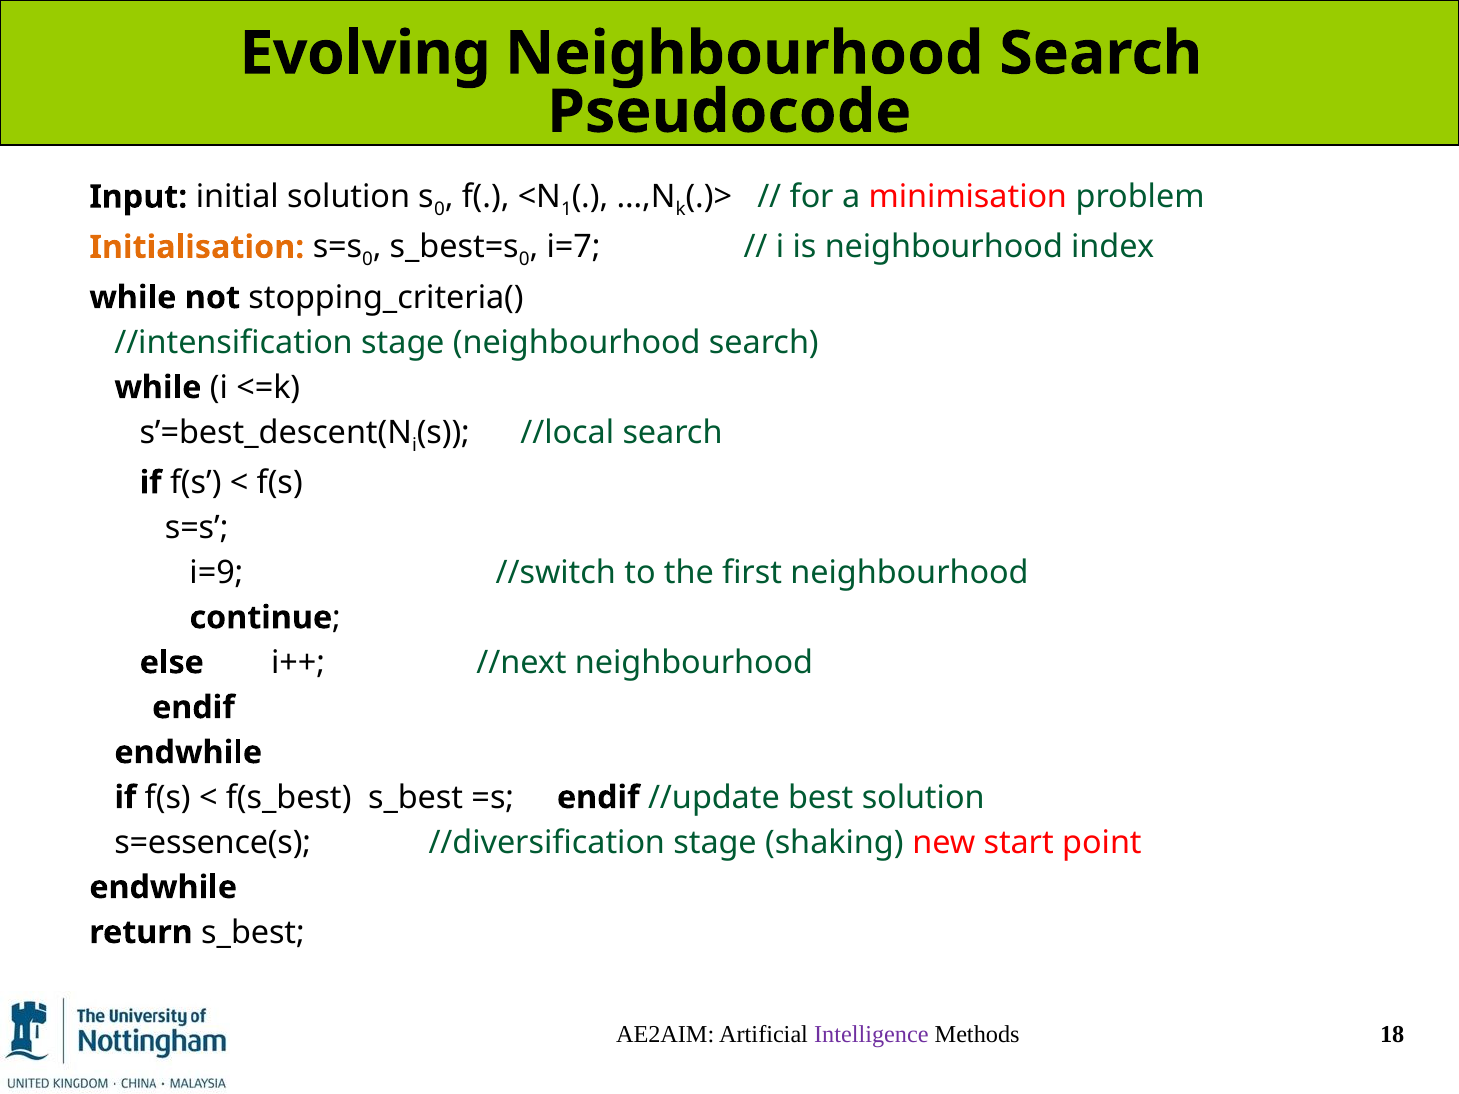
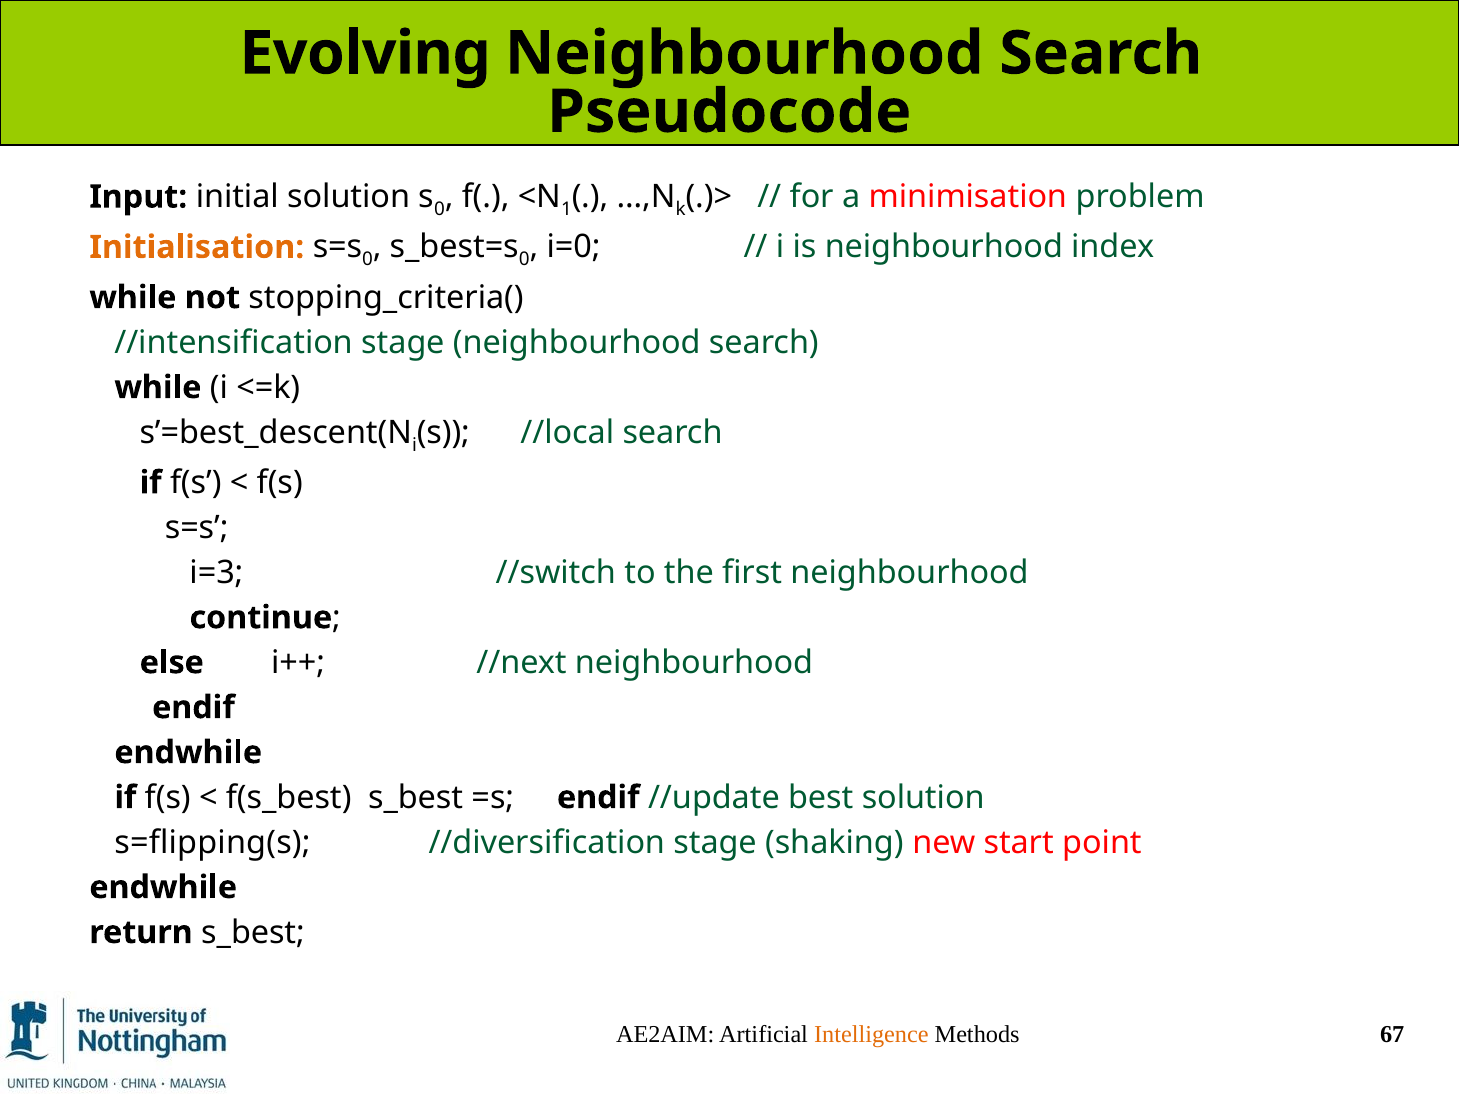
i=7: i=7 -> i=0 (574, 247)
i=9: i=9 -> i=3 (216, 573)
s=essence(s: s=essence(s -> s=flipping(s (212, 843)
Intelligence colour: purple -> orange (871, 1035)
18: 18 -> 67 (1392, 1035)
